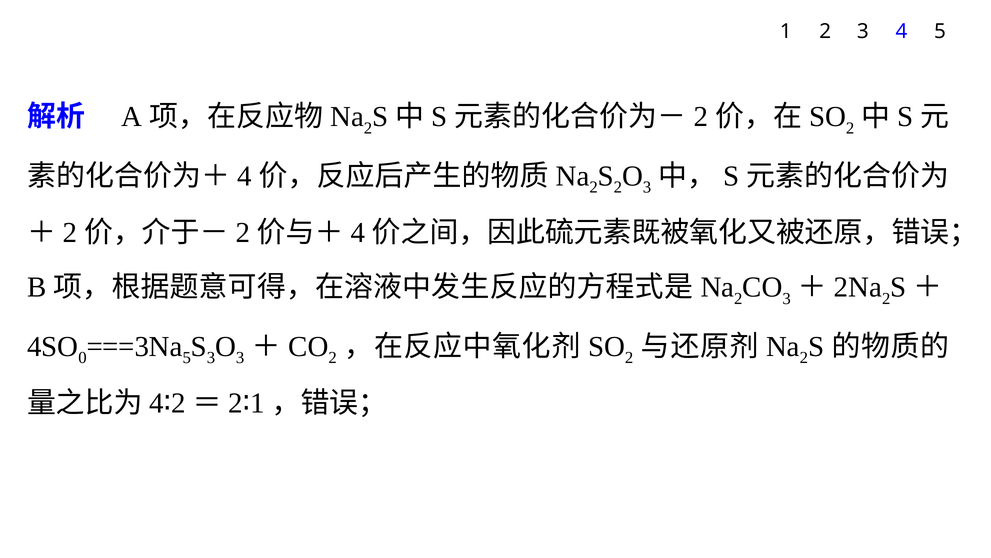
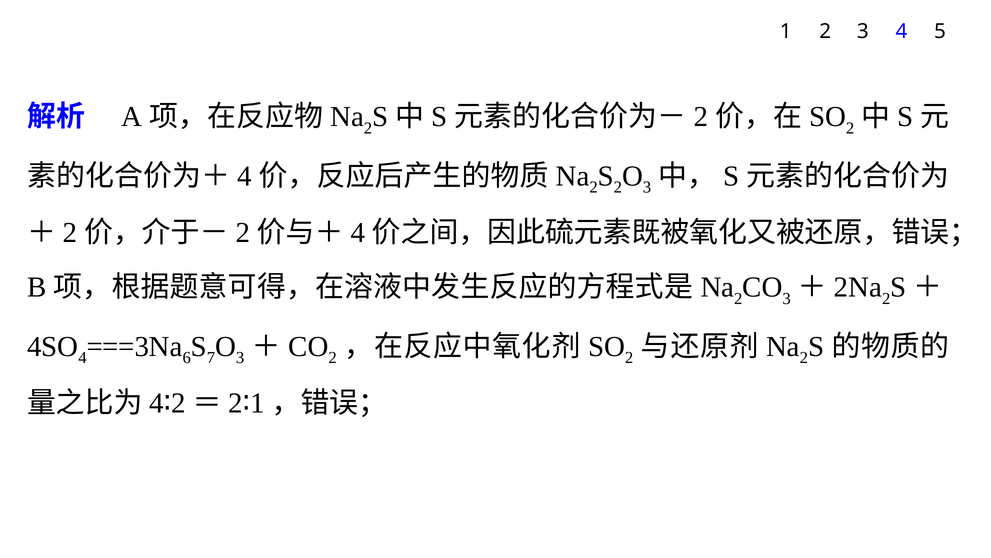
0: 0 -> 4 (82, 358)
5: 5 -> 6 (187, 358)
3: 3 -> 7 (211, 358)
